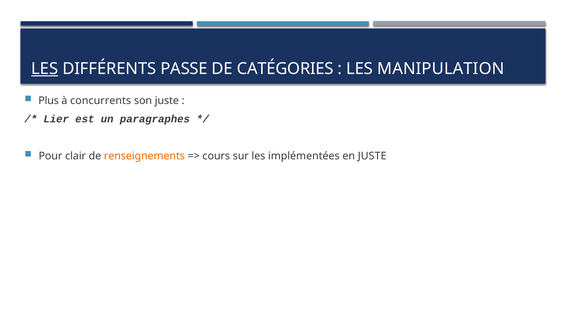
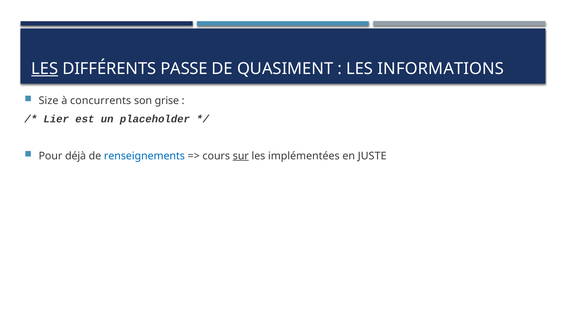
CATÉGORIES: CATÉGORIES -> QUASIMENT (285, 69)
MANIPULATION: MANIPULATION -> INFORMATIONS (441, 69)
Plus: Plus -> Size (49, 101)
son juste: juste -> grise (167, 101)
paragraphes: paragraphes -> placeholder (155, 119)
clair: clair -> déjà (76, 156)
renseignements colour: orange -> blue (144, 156)
sur underline: none -> present (241, 156)
